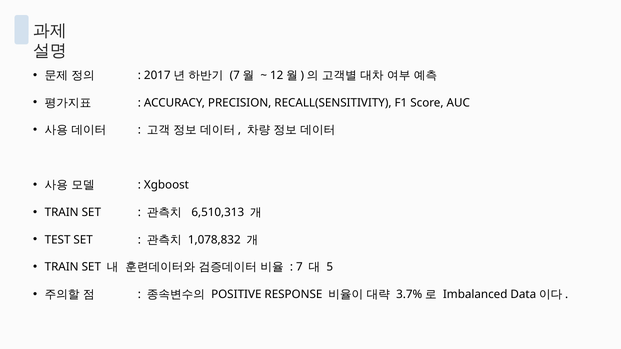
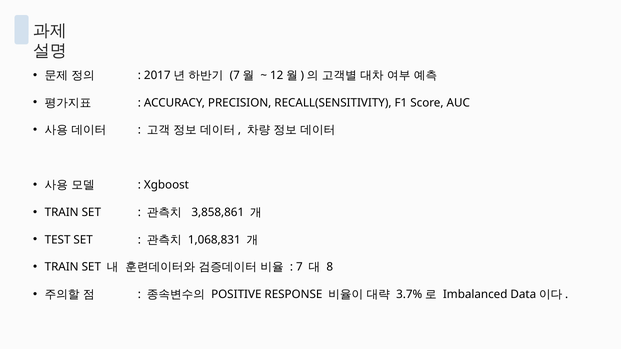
6,510,313: 6,510,313 -> 3,858,861 (218, 213)
1,078,832: 1,078,832 -> 1,068,831 (214, 240)
5: 5 -> 8 (330, 267)
